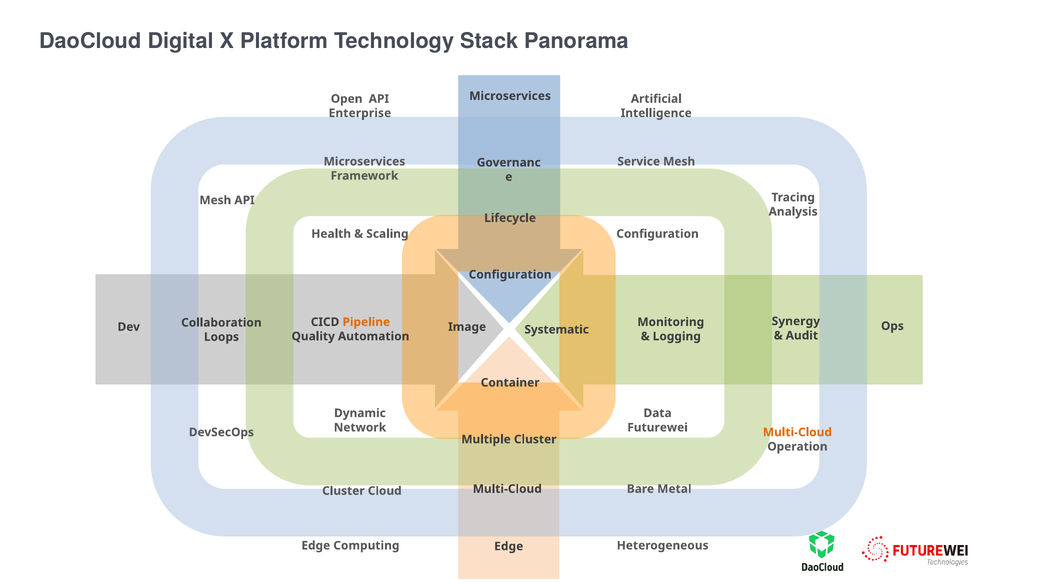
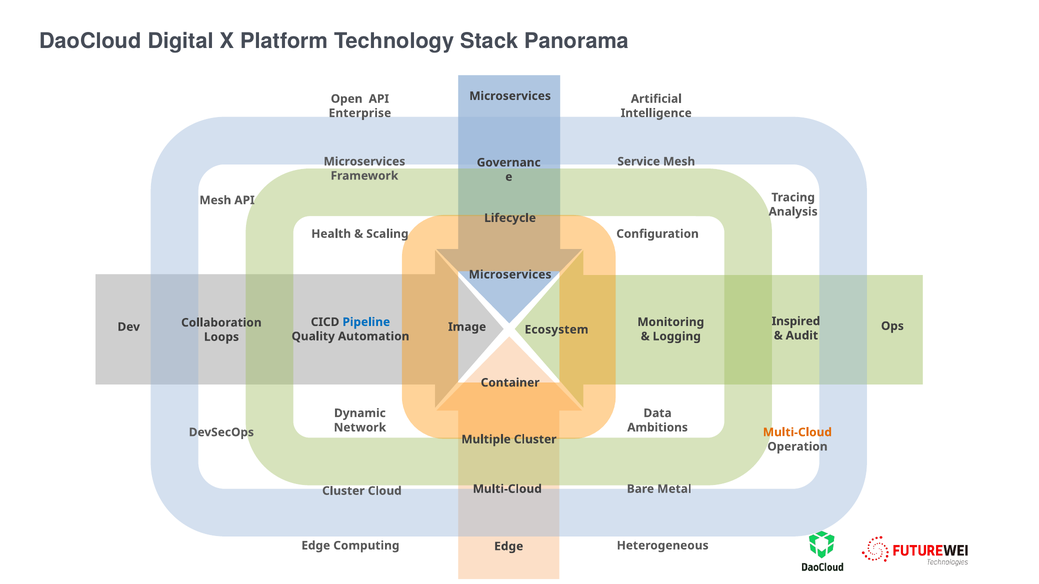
Configuration: Configuration -> Microservices (510, 275)
Synergy: Synergy -> Inspired (796, 321)
Pipeline colour: orange -> blue (366, 322)
Systematic: Systematic -> Ecosystem (557, 330)
Futurewei: Futurewei -> Ambitions (658, 428)
